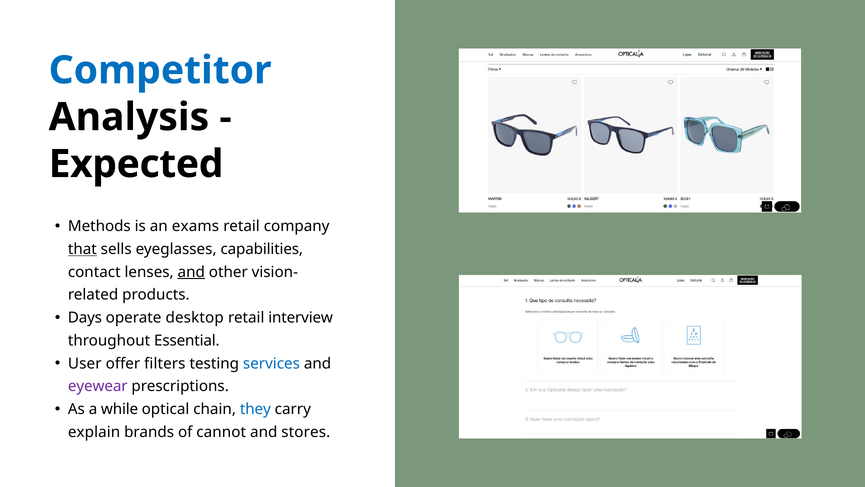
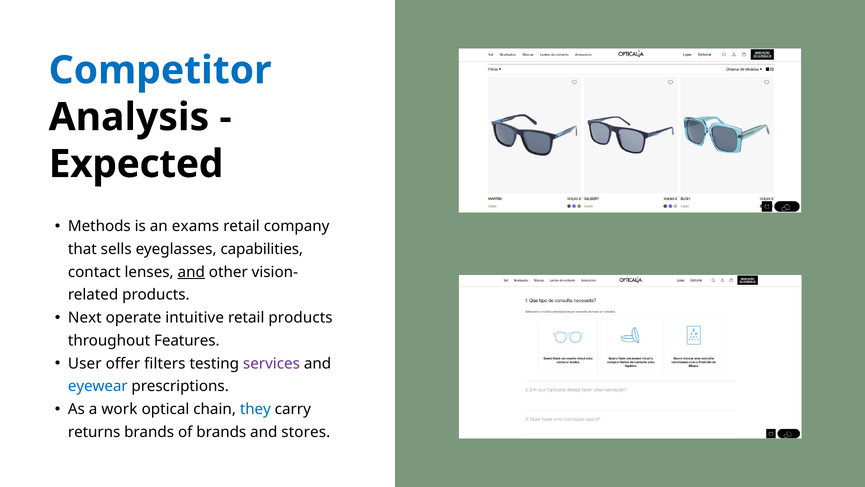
that underline: present -> none (82, 249)
Days: Days -> Next (85, 318)
desktop: desktop -> intuitive (195, 318)
retail interview: interview -> products (301, 318)
Essential: Essential -> Features (187, 340)
services colour: blue -> purple (271, 363)
eyewear colour: purple -> blue (98, 386)
while: while -> work (119, 409)
explain: explain -> returns (94, 432)
of cannot: cannot -> brands (221, 432)
